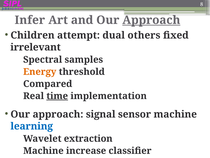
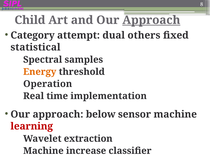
Infer: Infer -> Child (30, 20)
Children: Children -> Category (33, 35)
irrelevant: irrelevant -> statistical (35, 47)
Compared: Compared -> Operation (48, 84)
time underline: present -> none (57, 96)
signal: signal -> below (101, 114)
learning colour: blue -> red (32, 126)
